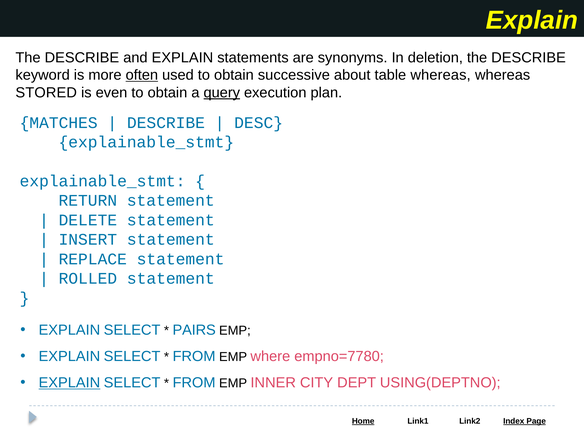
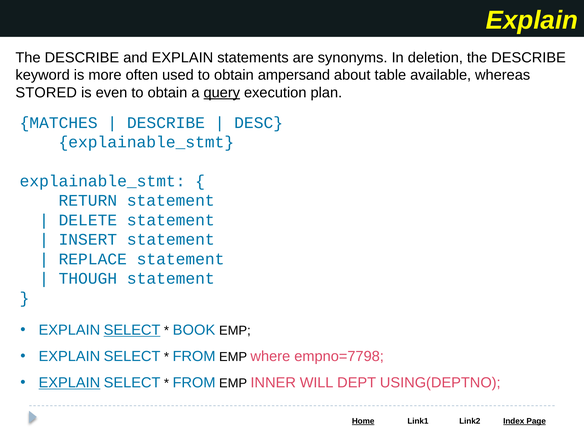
often underline: present -> none (142, 75)
successive: successive -> ampersand (294, 75)
table whereas: whereas -> available (441, 75)
ROLLED: ROLLED -> THOUGH (88, 279)
SELECT underline: none -> present (132, 330)
PAIRS: PAIRS -> BOOK (194, 330)
empno=7780: empno=7780 -> empno=7798 (339, 356)
CITY: CITY -> WILL (317, 383)
